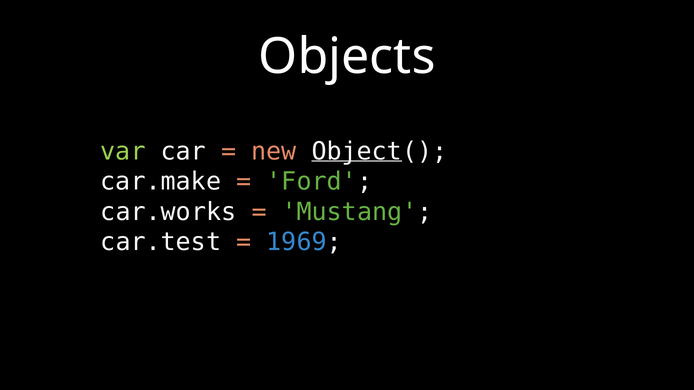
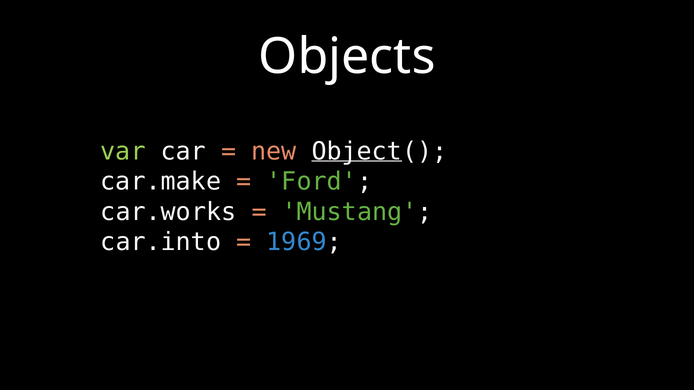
car.test: car.test -> car.into (161, 242)
